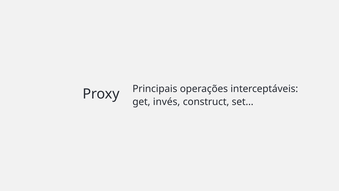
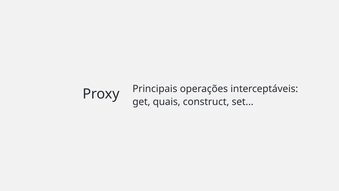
invés: invés -> quais (167, 102)
